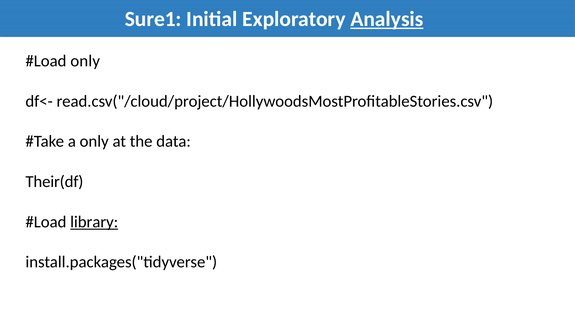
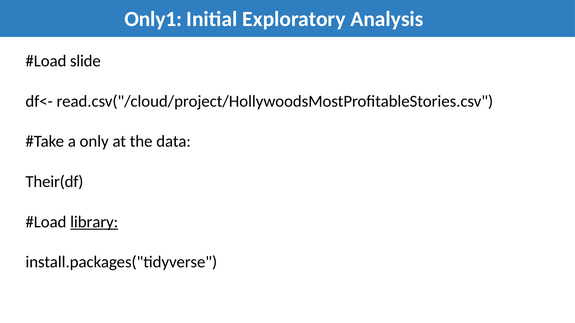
Sure1: Sure1 -> Only1 (153, 19)
Analysis underline: present -> none (387, 19)
only: only -> slide (85, 61)
